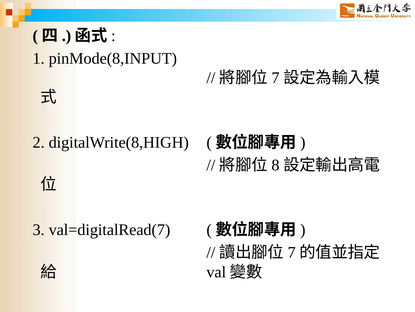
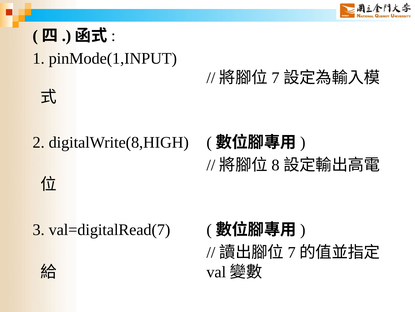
pinMode(8,INPUT: pinMode(8,INPUT -> pinMode(1,INPUT (113, 58)
